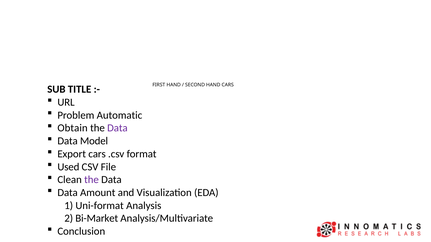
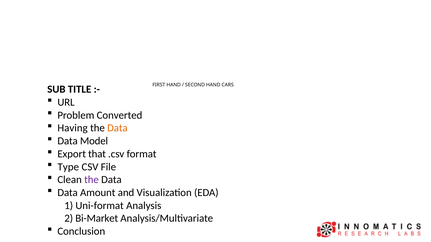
Automatic: Automatic -> Converted (119, 115)
Obtain: Obtain -> Having (73, 128)
Data colour: purple -> orange (117, 128)
Export cars: cars -> that (97, 154)
Used: Used -> Type (68, 167)
